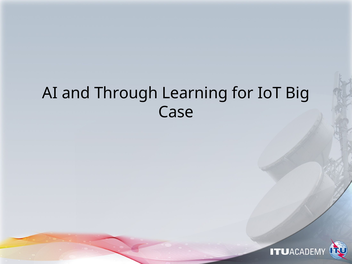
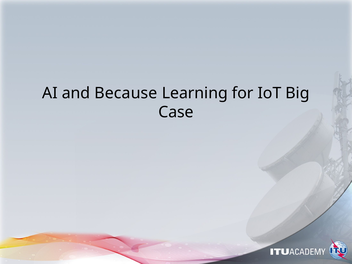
Through: Through -> Because (126, 93)
